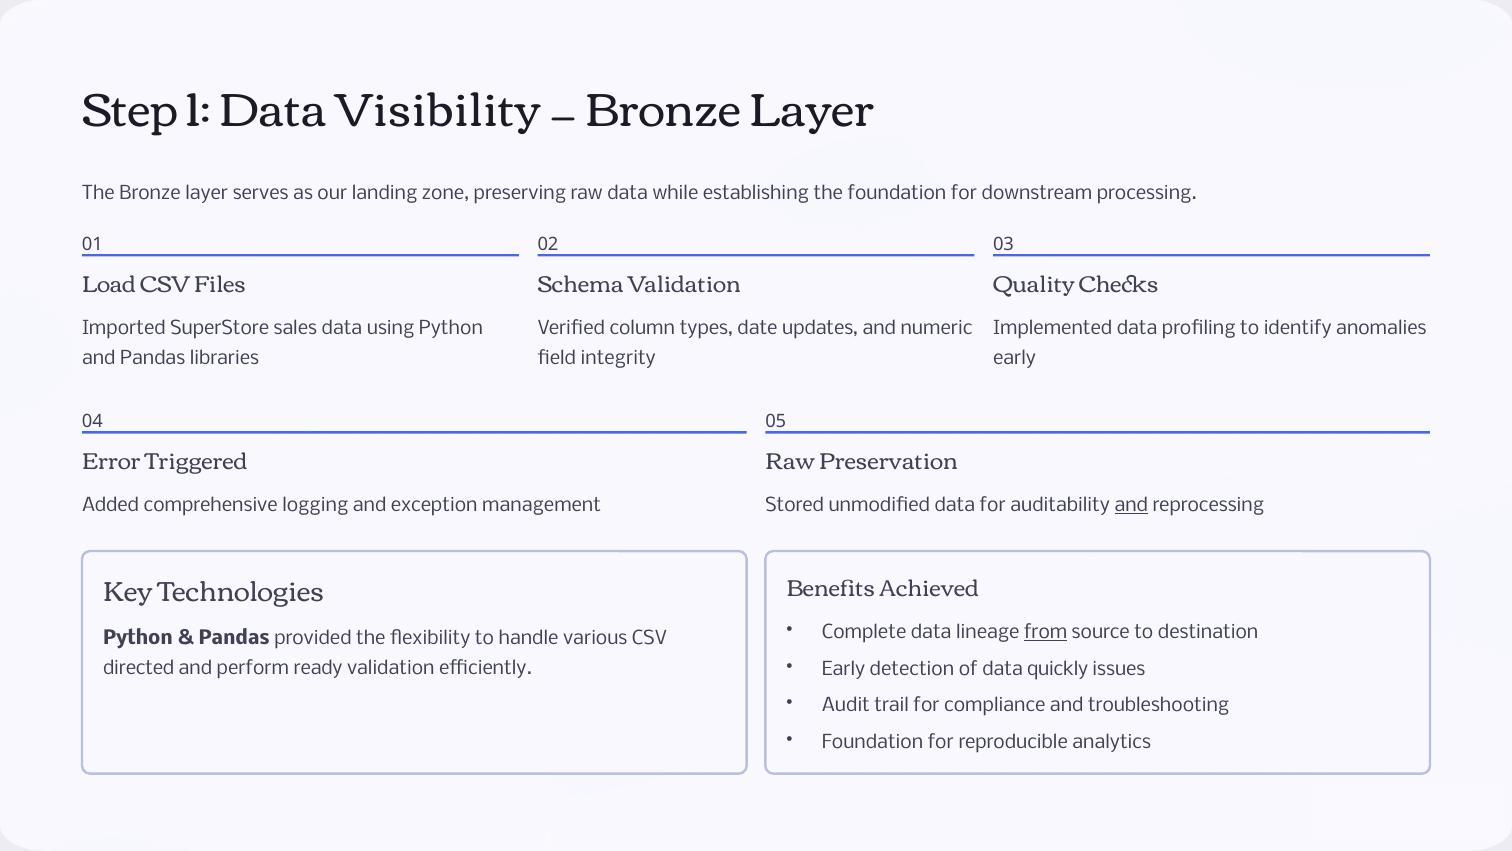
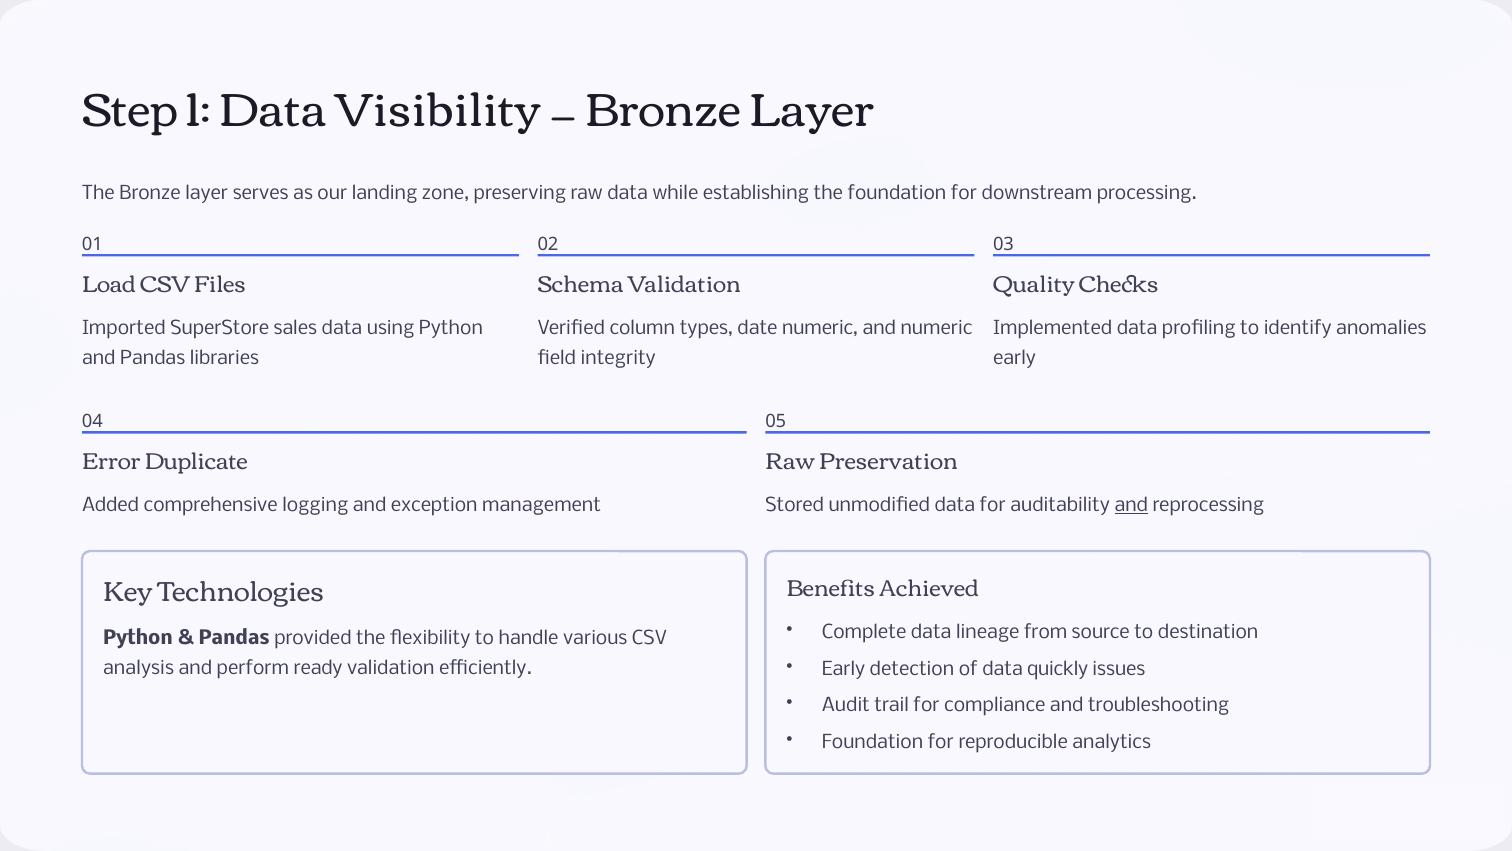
date updates: updates -> numeric (820, 328)
Triggered: Triggered -> Duplicate (196, 462)
from underline: present -> none (1046, 632)
directed: directed -> analysis (139, 668)
